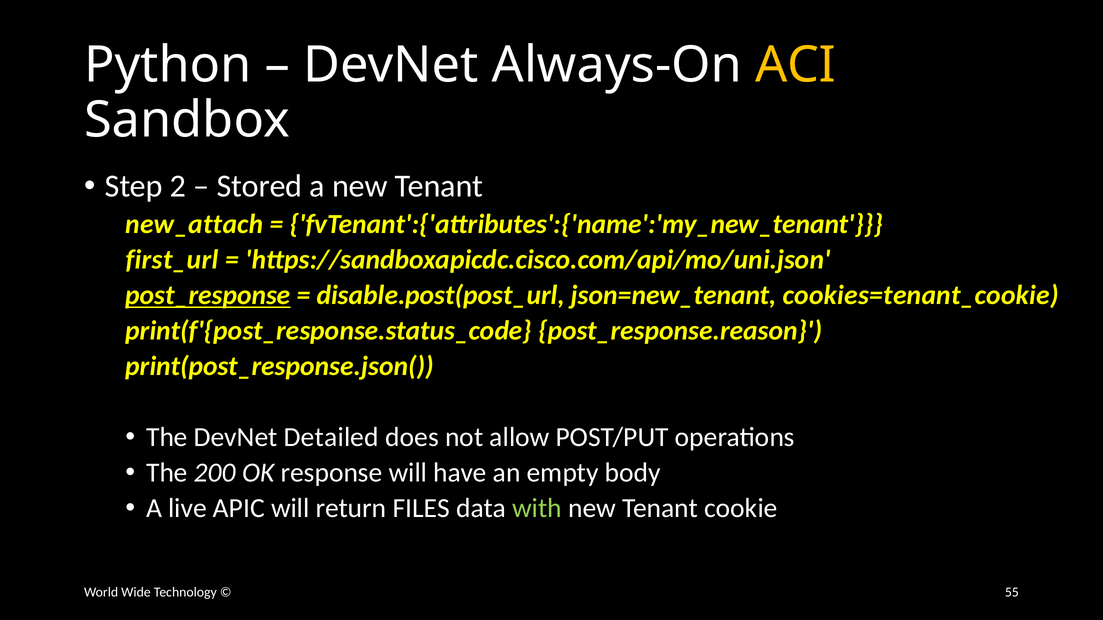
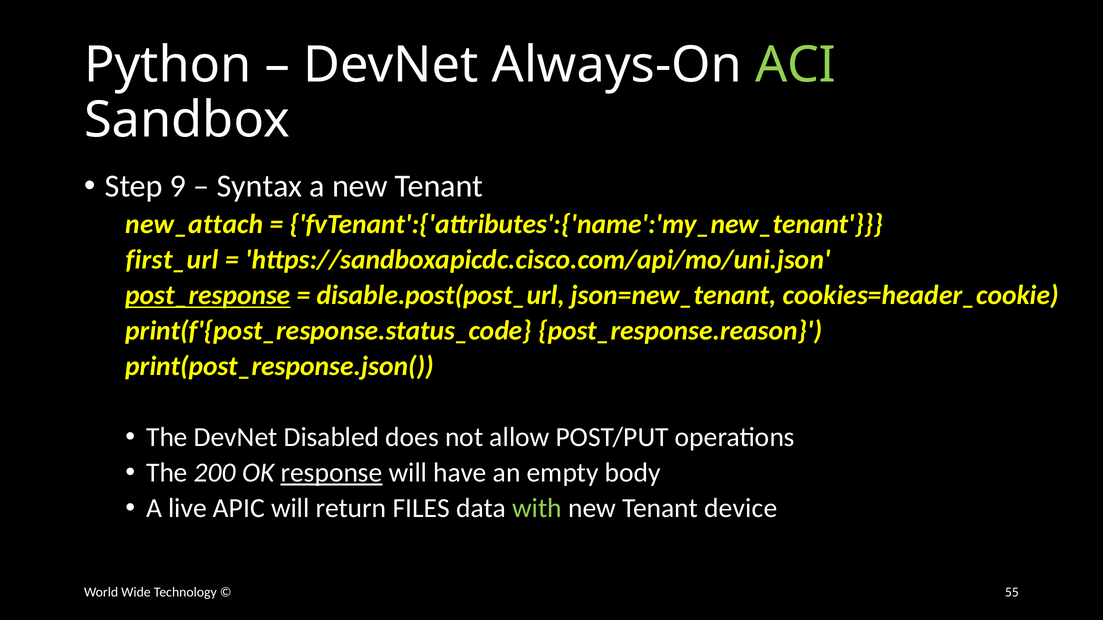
ACI colour: yellow -> light green (796, 65)
2: 2 -> 9 (178, 186)
Stored: Stored -> Syntax (260, 186)
cookies=tenant_cookie: cookies=tenant_cookie -> cookies=header_cookie (921, 295)
Detailed: Detailed -> Disabled (331, 437)
response underline: none -> present (332, 473)
cookie: cookie -> device (741, 508)
